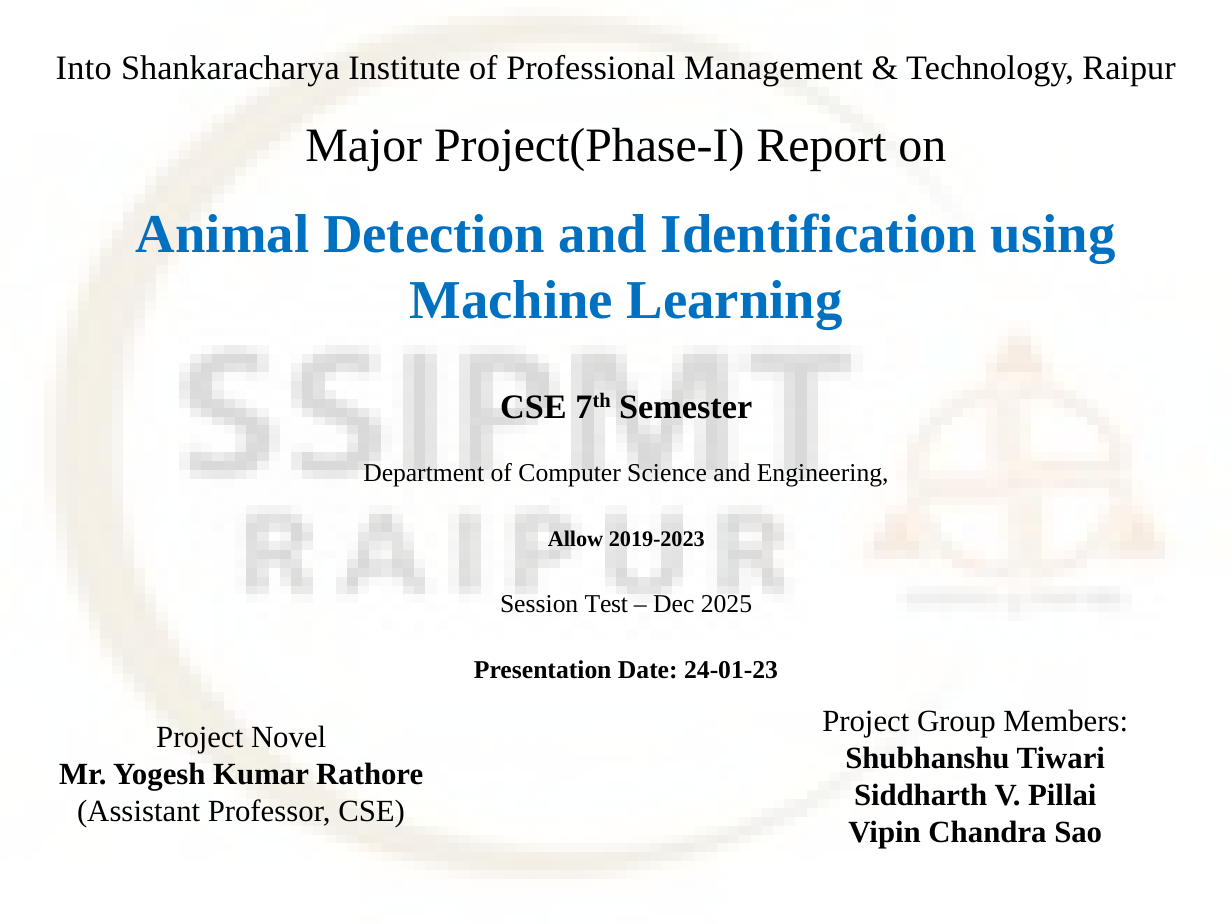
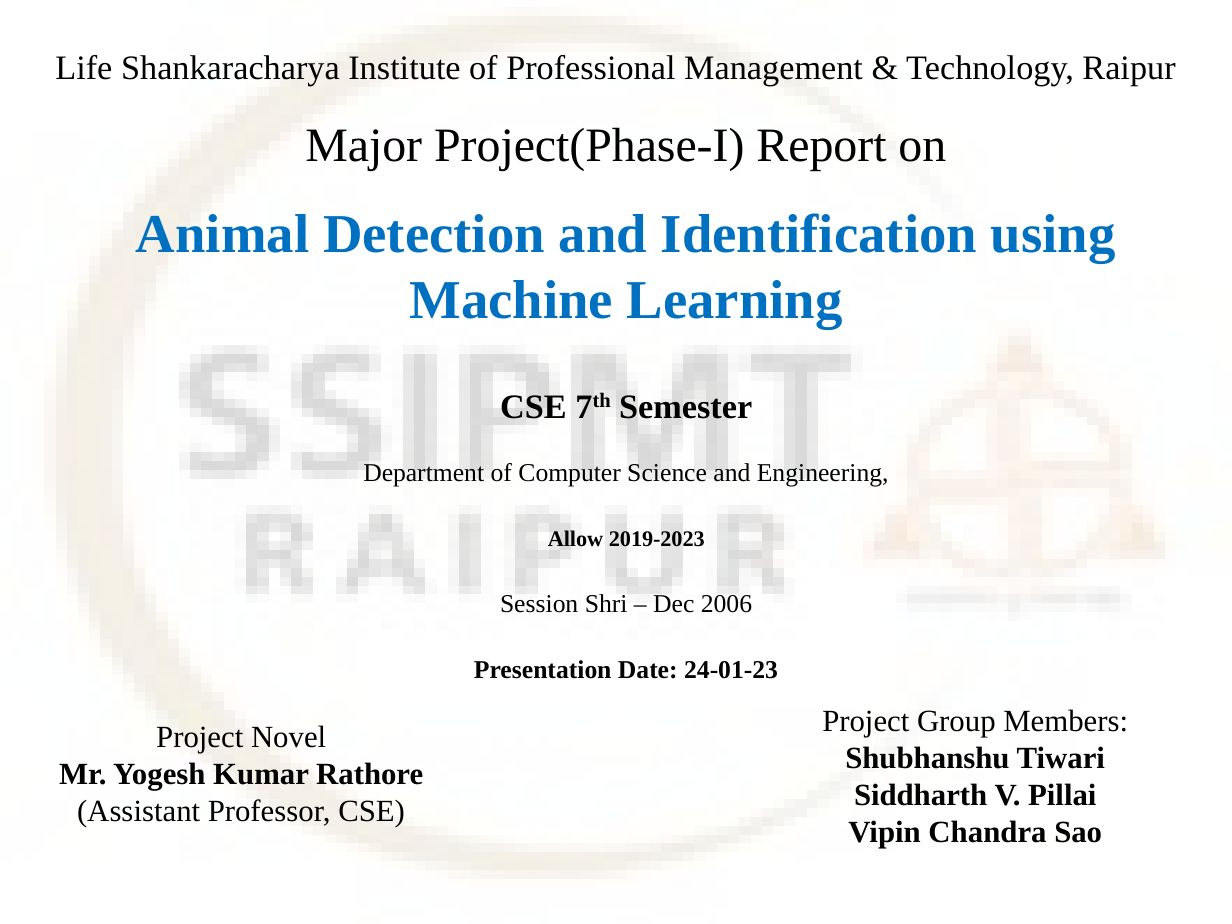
Into: Into -> Life (84, 68)
Test: Test -> Shri (606, 604)
2025: 2025 -> 2006 (726, 604)
